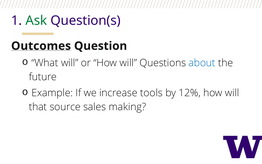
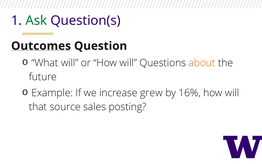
about colour: blue -> orange (202, 63)
tools: tools -> grew (151, 93)
12%: 12% -> 16% (190, 93)
making: making -> posting (128, 107)
